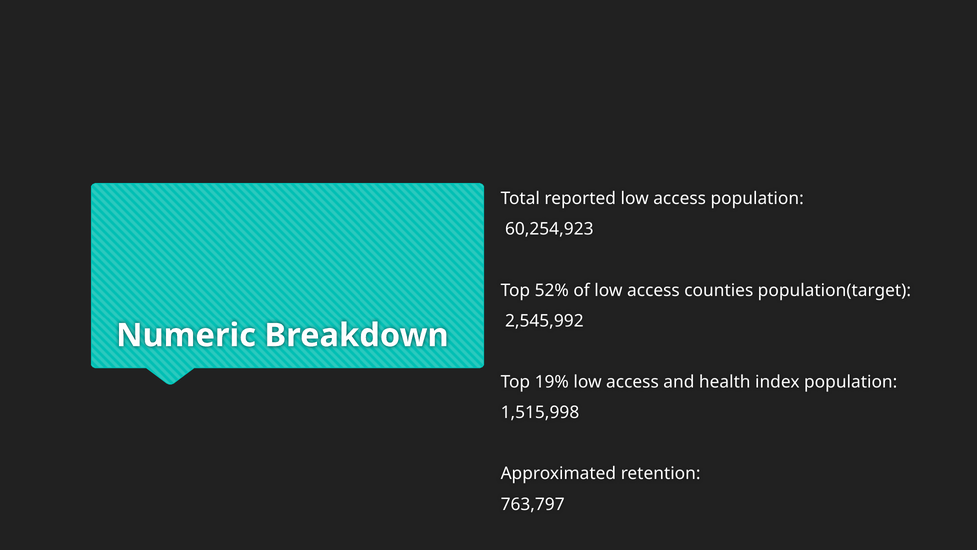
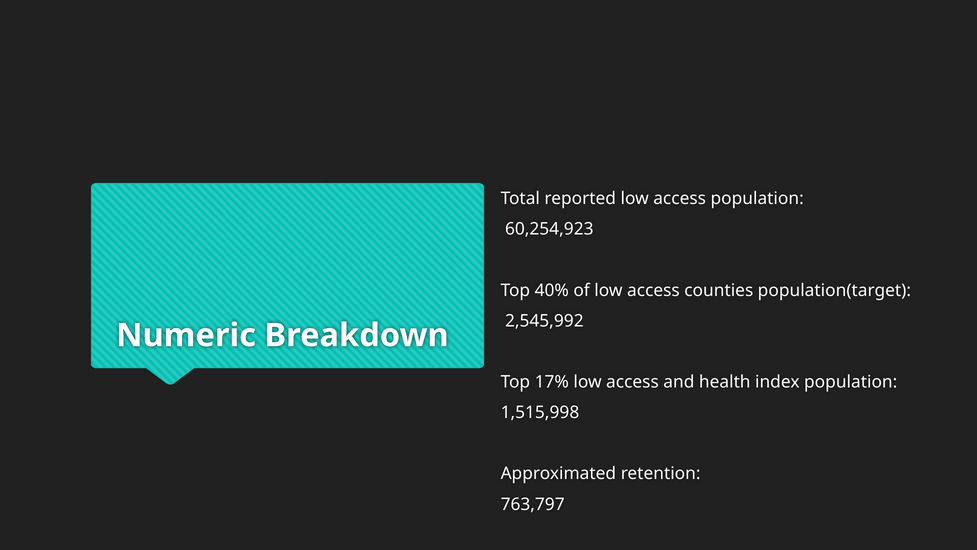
52%: 52% -> 40% (552, 290)
19%: 19% -> 17% (552, 382)
